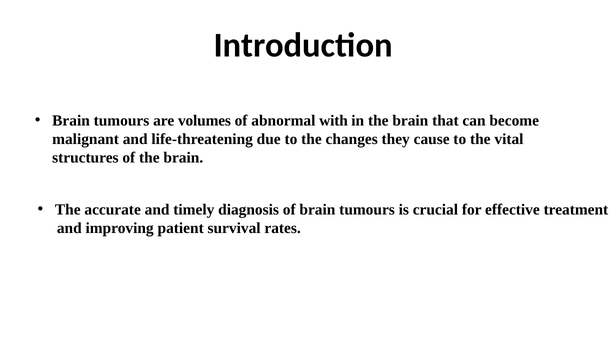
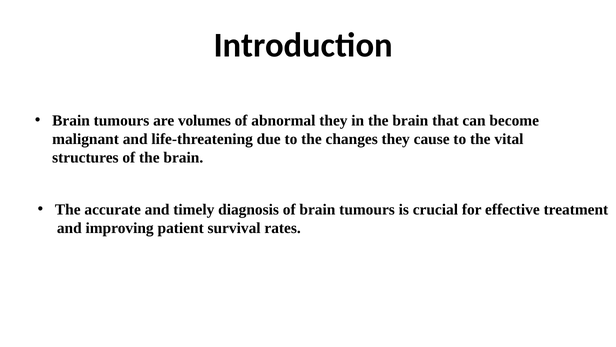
abnormal with: with -> they (333, 120)
